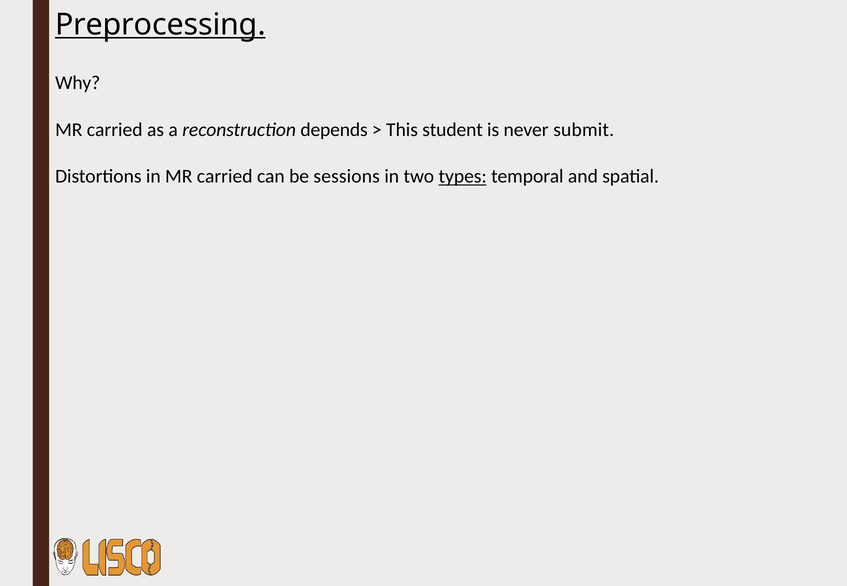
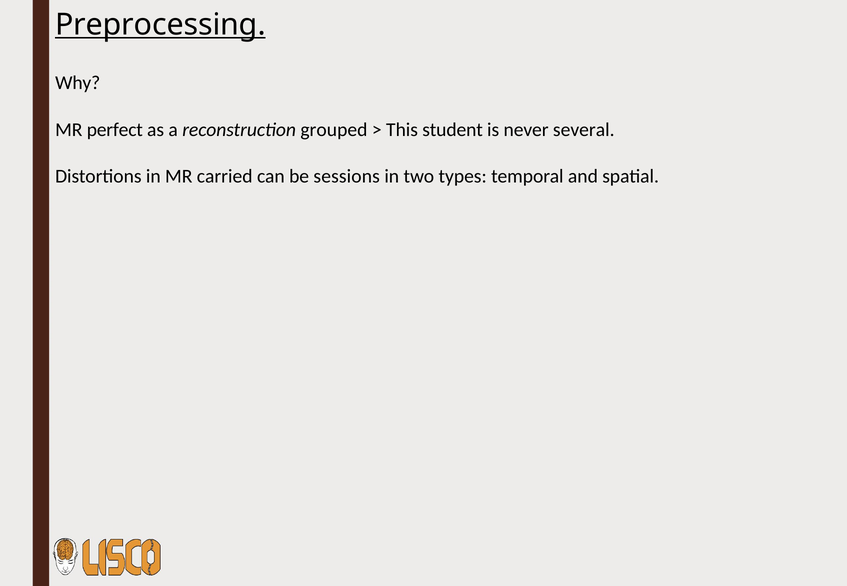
carried: carried -> perfect (115, 130)
depends: depends -> grouped (334, 130)
submit: submit -> several (584, 130)
types underline: present -> none (463, 177)
